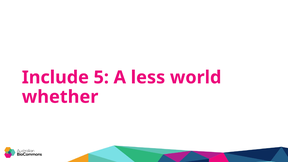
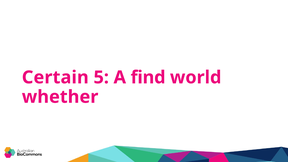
Include: Include -> Certain (55, 77)
less: less -> find (148, 77)
